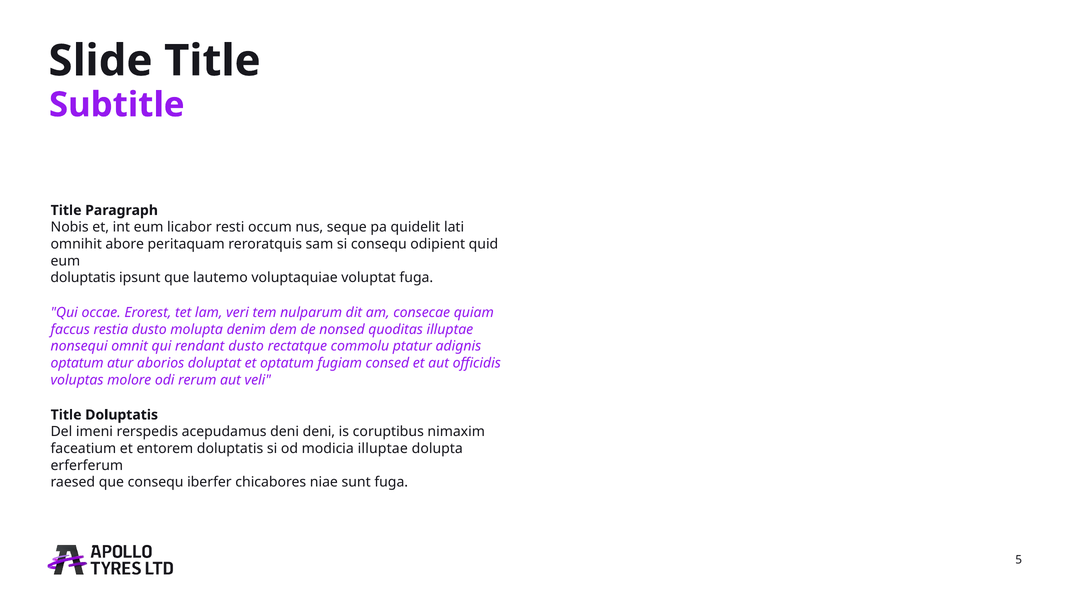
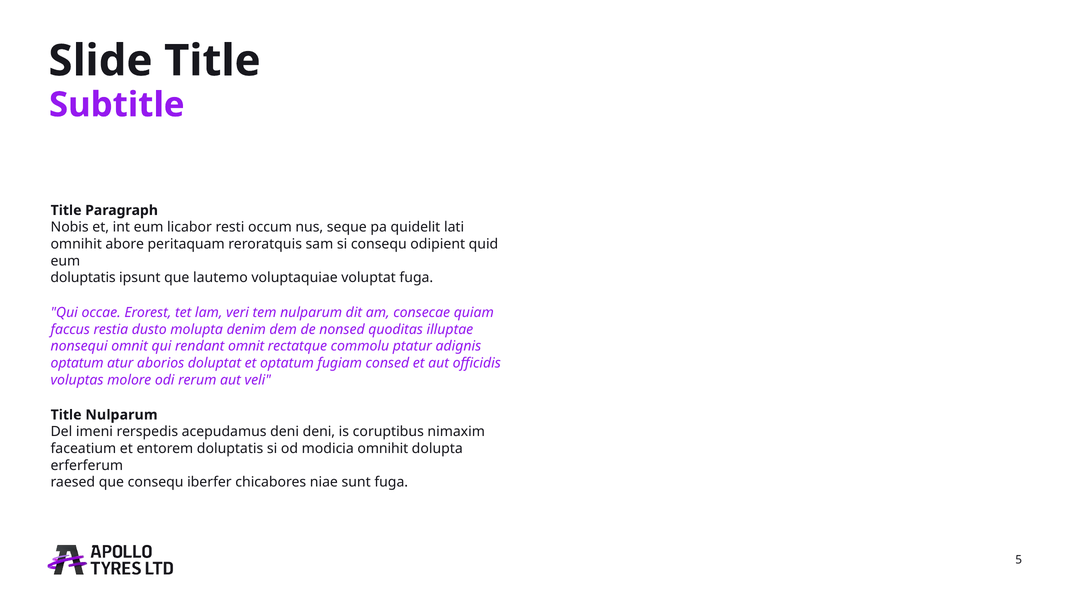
rendant dusto: dusto -> omnit (246, 347)
Title Doluptatis: Doluptatis -> Nulparum (122, 415)
modicia illuptae: illuptae -> omnihit (383, 449)
